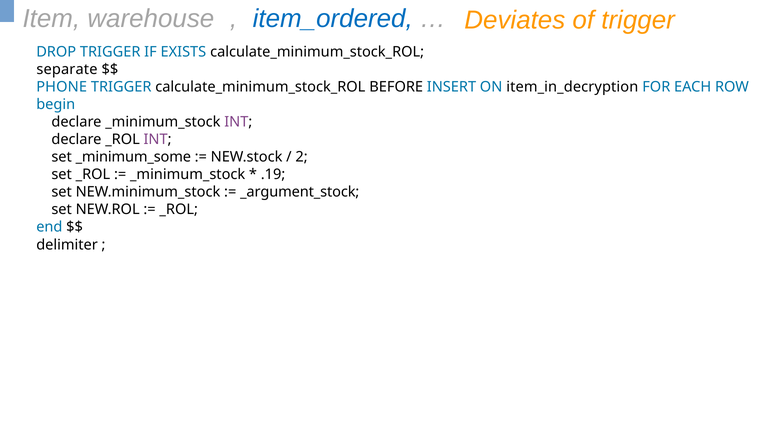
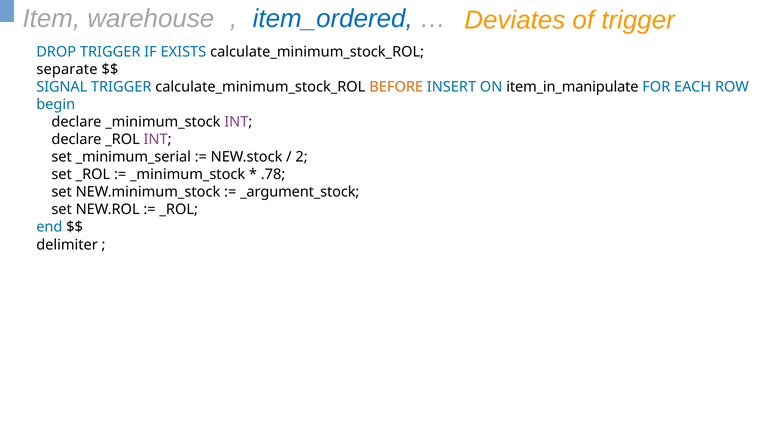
PHONE: PHONE -> SIGNAL (62, 87)
BEFORE colour: black -> orange (396, 87)
item_in_decryption: item_in_decryption -> item_in_manipulate (572, 87)
_minimum_some: _minimum_some -> _minimum_serial (133, 157)
.19: .19 -> .78 (273, 174)
